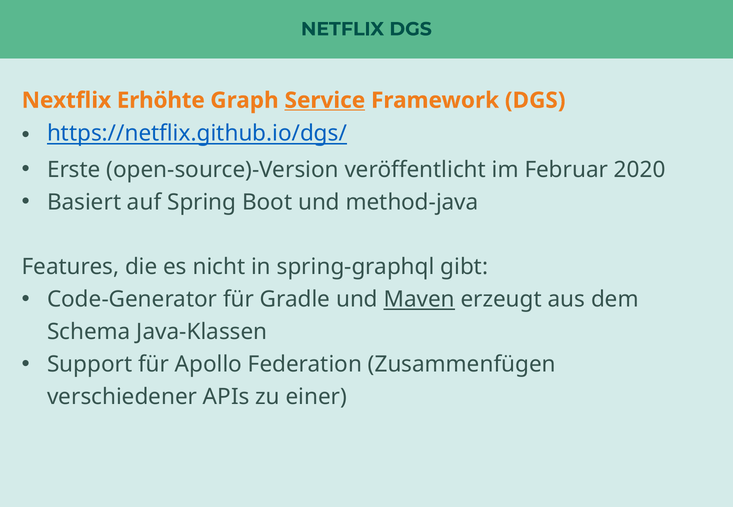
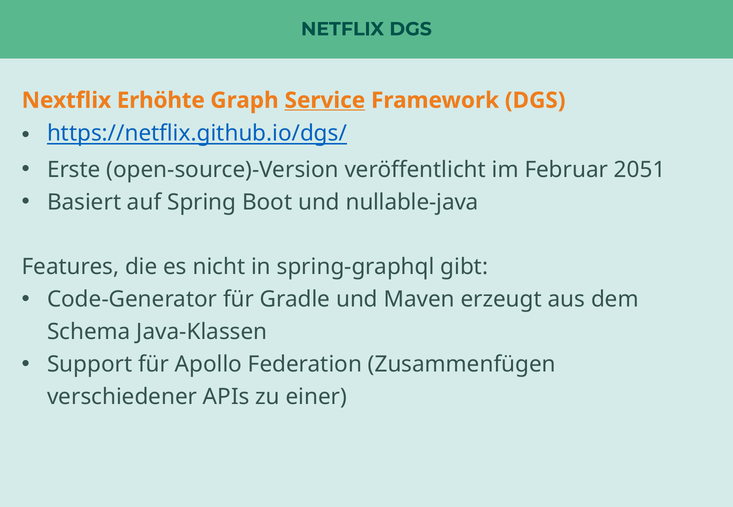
2020: 2020 -> 2051 (640, 170)
method-java: method-java -> nullable-java (412, 202)
Maven underline: present -> none (419, 300)
